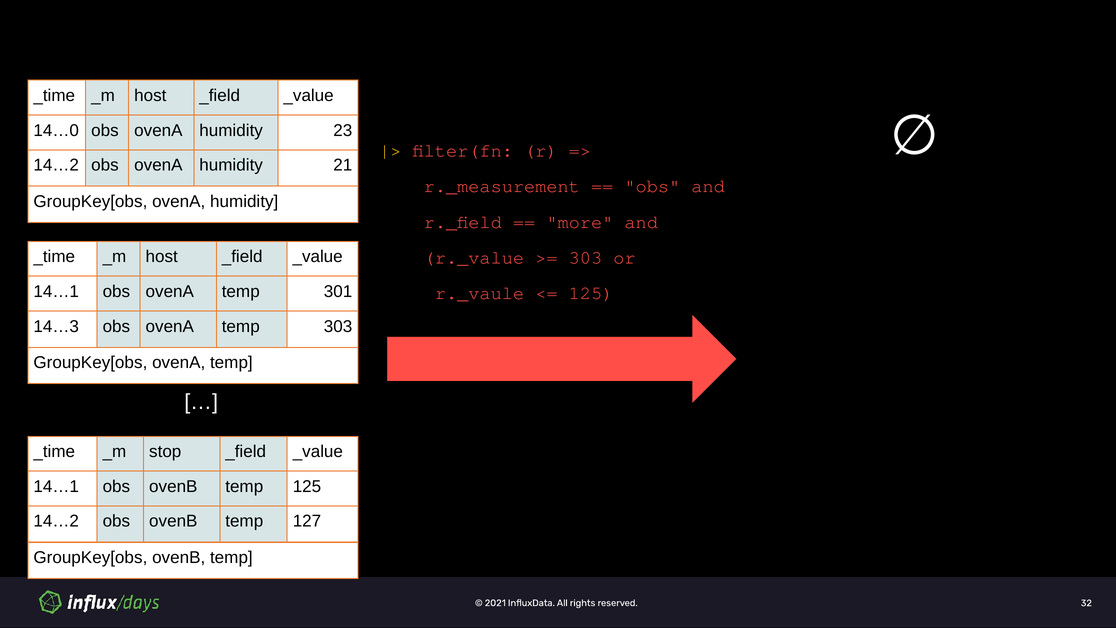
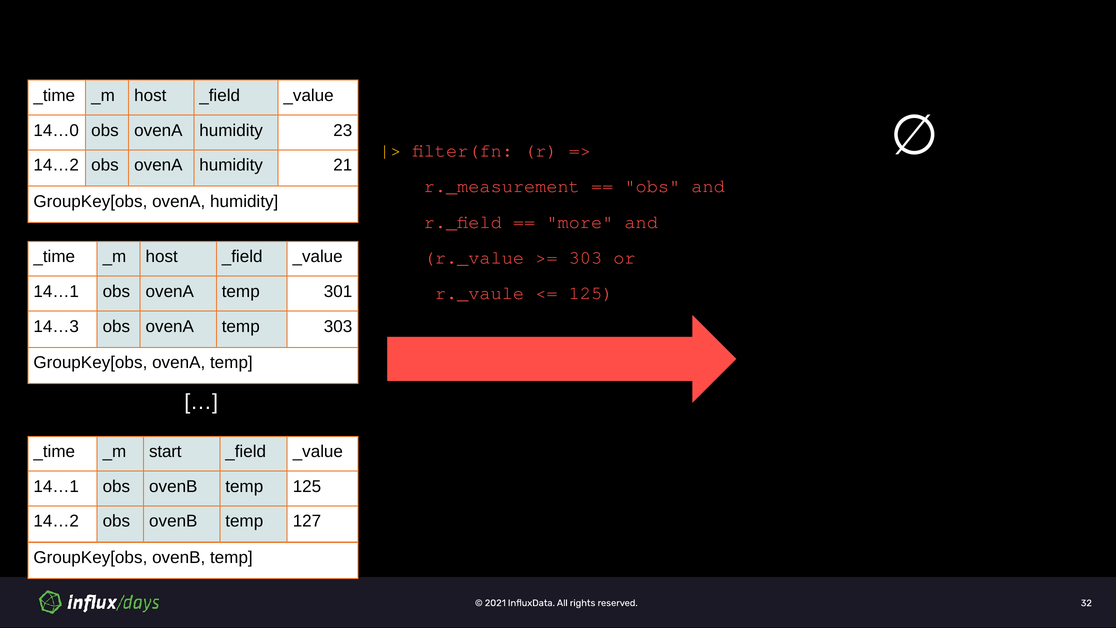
stop: stop -> start (165, 451)
